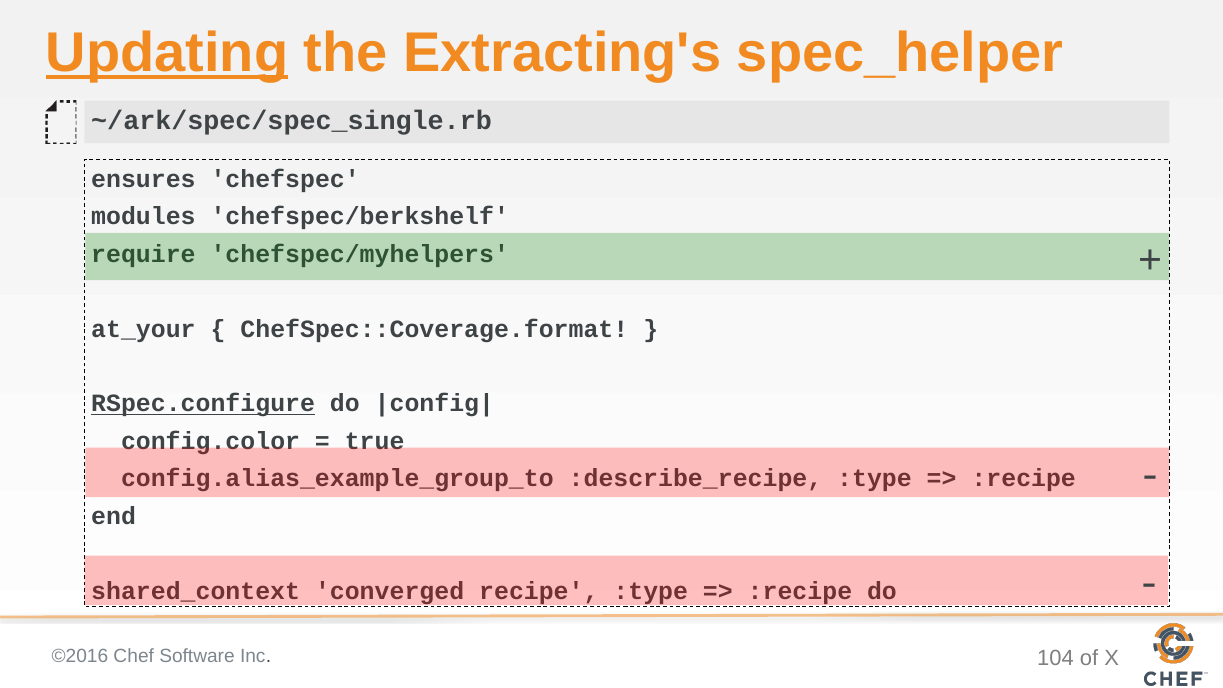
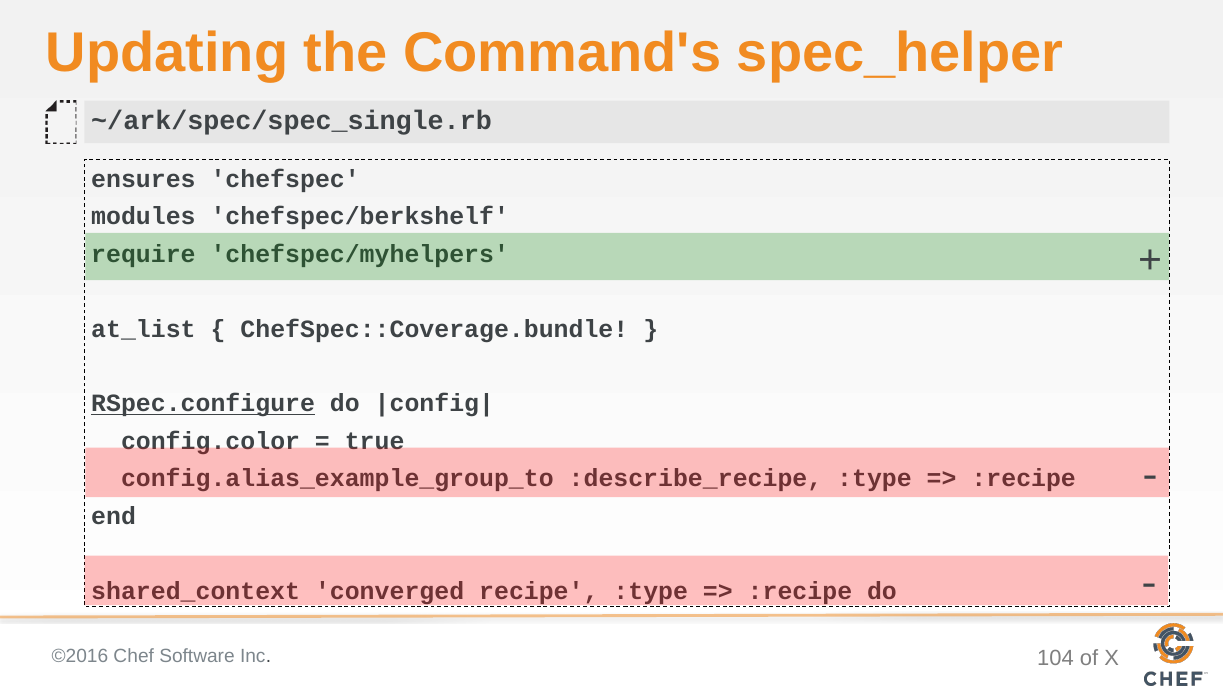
Updating underline: present -> none (167, 53)
Extracting's: Extracting's -> Command's (562, 53)
at_your: at_your -> at_list (143, 329)
ChefSpec::Coverage.format: ChefSpec::Coverage.format -> ChefSpec::Coverage.bundle (434, 329)
